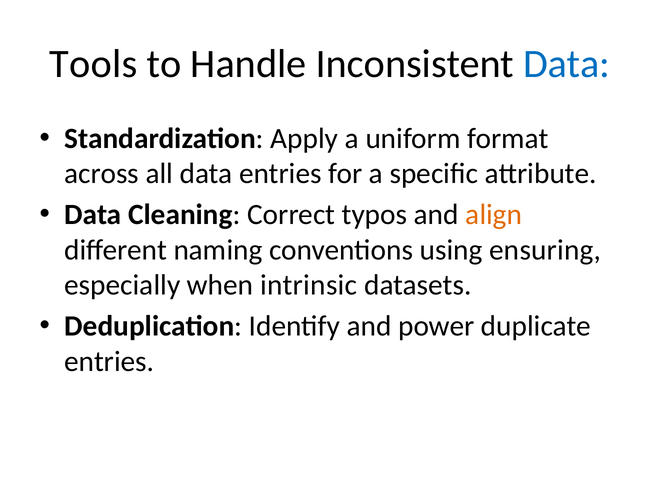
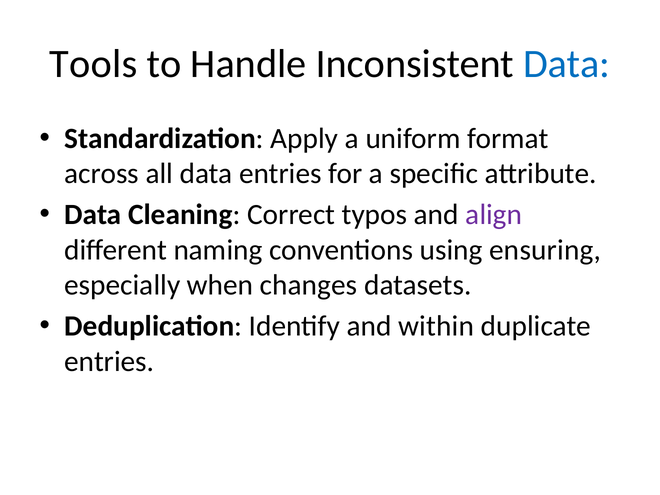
align colour: orange -> purple (494, 215)
intrinsic: intrinsic -> changes (309, 285)
power: power -> within (436, 326)
